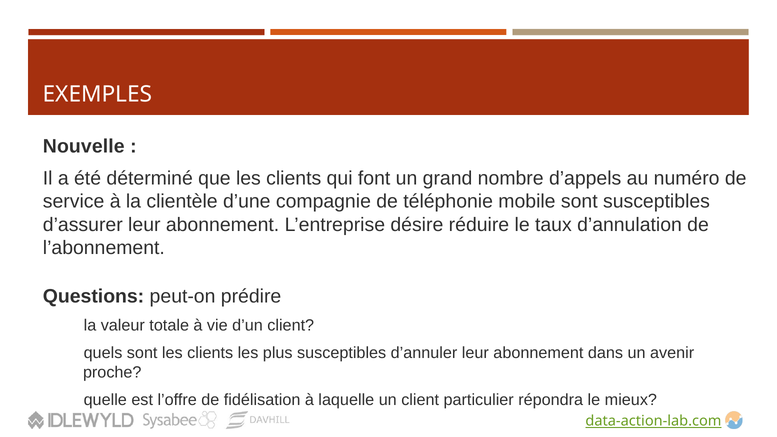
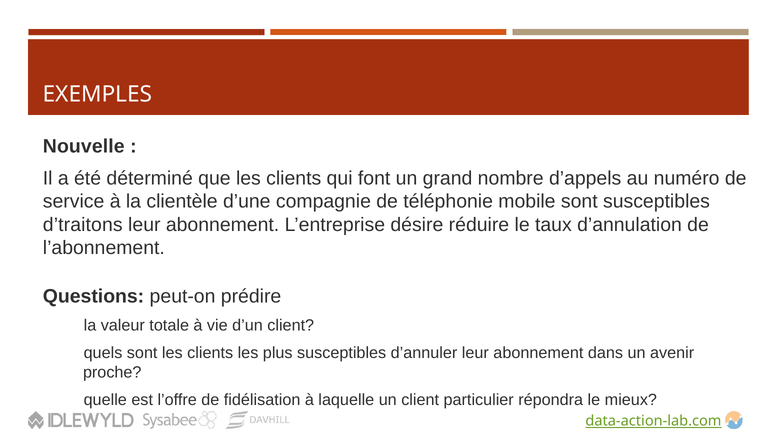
d’assurer: d’assurer -> d’traitons (83, 225)
